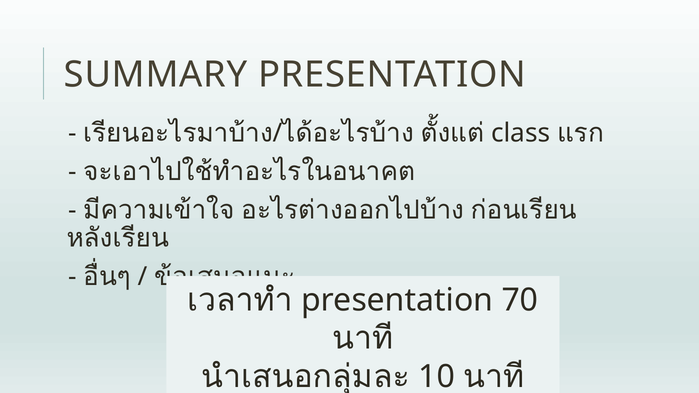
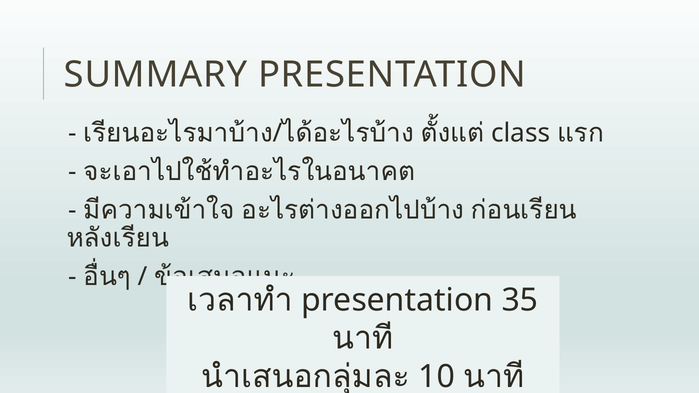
70: 70 -> 35 (520, 300)
